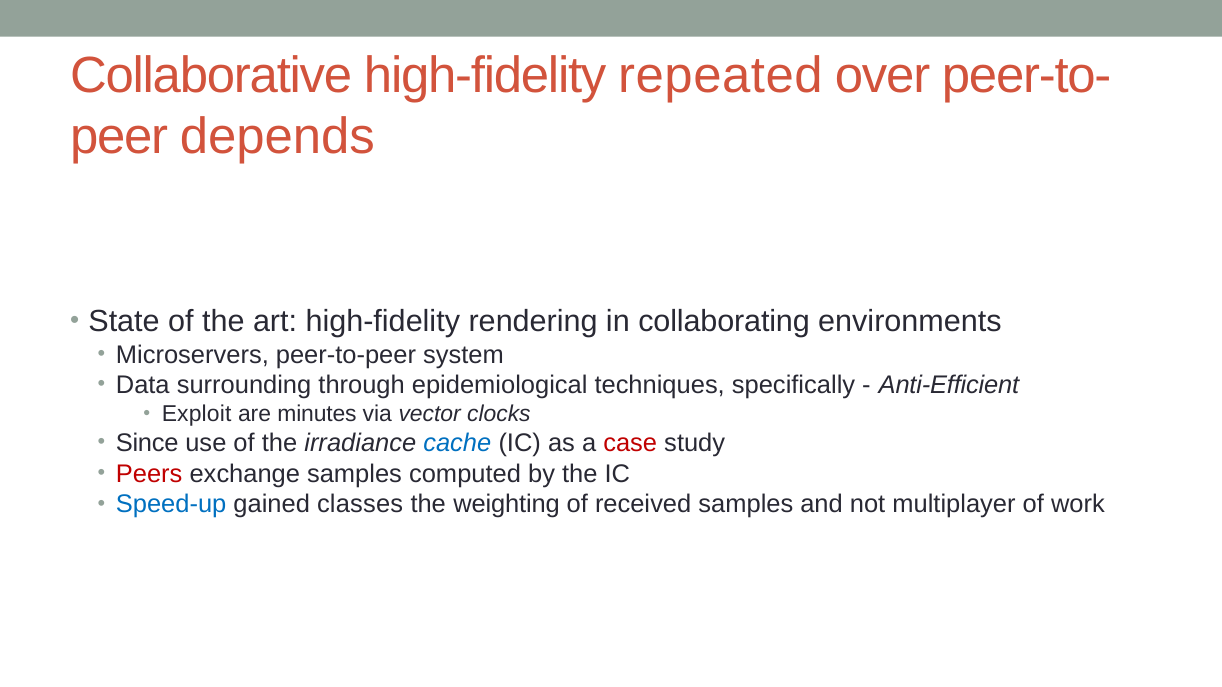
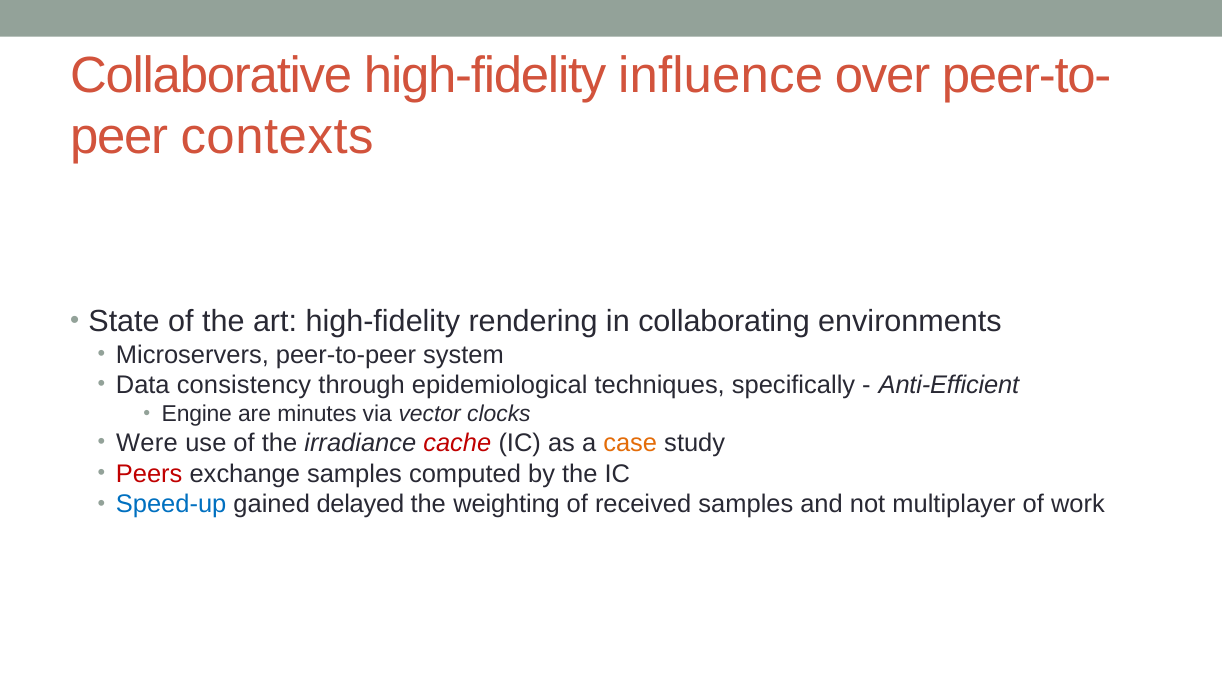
repeated: repeated -> influence (721, 76)
depends: depends -> contexts (277, 137)
surrounding: surrounding -> consistency (244, 385)
Exploit: Exploit -> Engine (197, 414)
Since: Since -> Were (147, 443)
cache colour: blue -> red (457, 443)
case colour: red -> orange (630, 443)
classes: classes -> delayed (360, 505)
